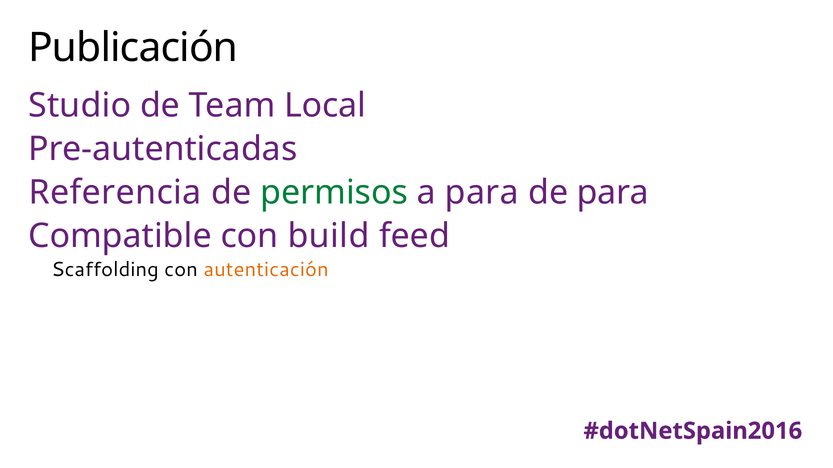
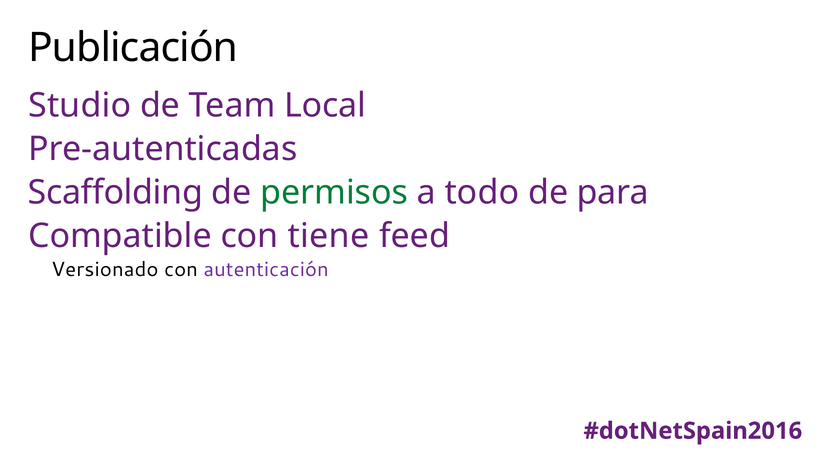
Referencia: Referencia -> Scaffolding (115, 193)
a para: para -> todo (482, 193)
build: build -> tiene (329, 236)
Scaffolding: Scaffolding -> Versionado (105, 270)
autenticación colour: orange -> purple (266, 270)
